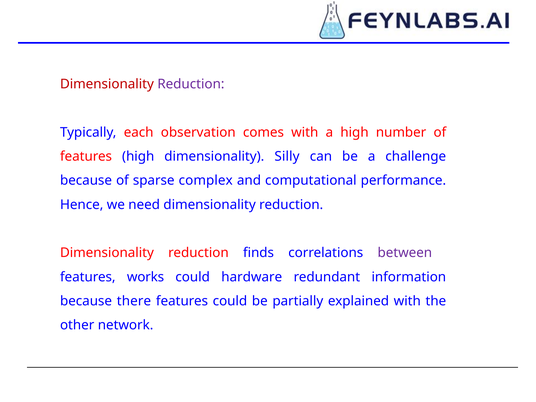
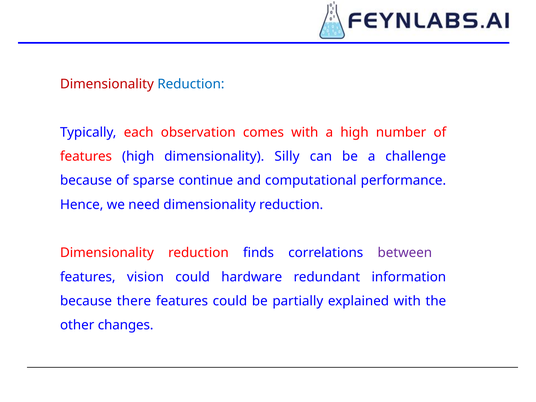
Reduction colour: purple -> blue (191, 84)
complex: complex -> continue (206, 181)
works: works -> vision (145, 277)
network: network -> changes (126, 325)
